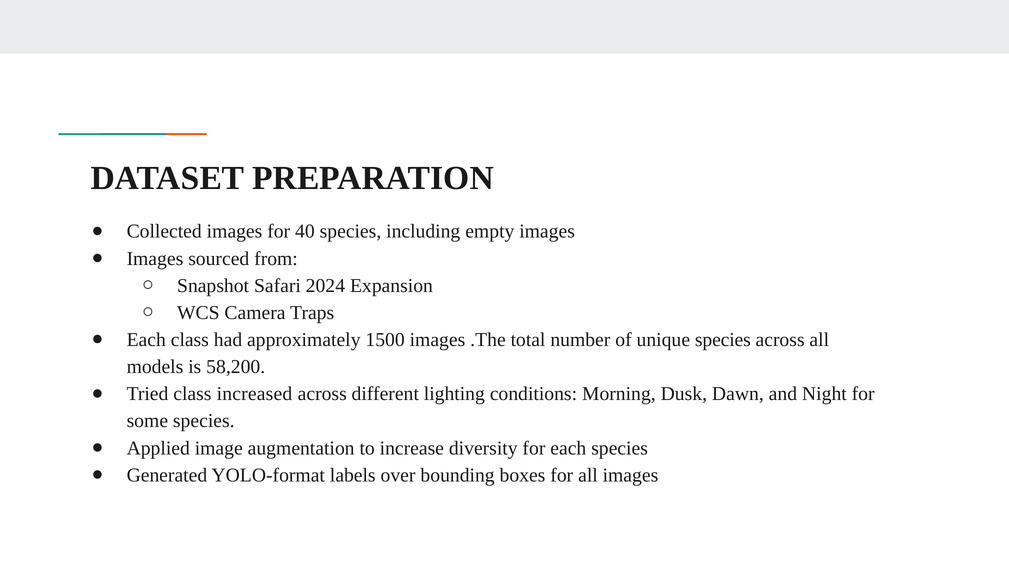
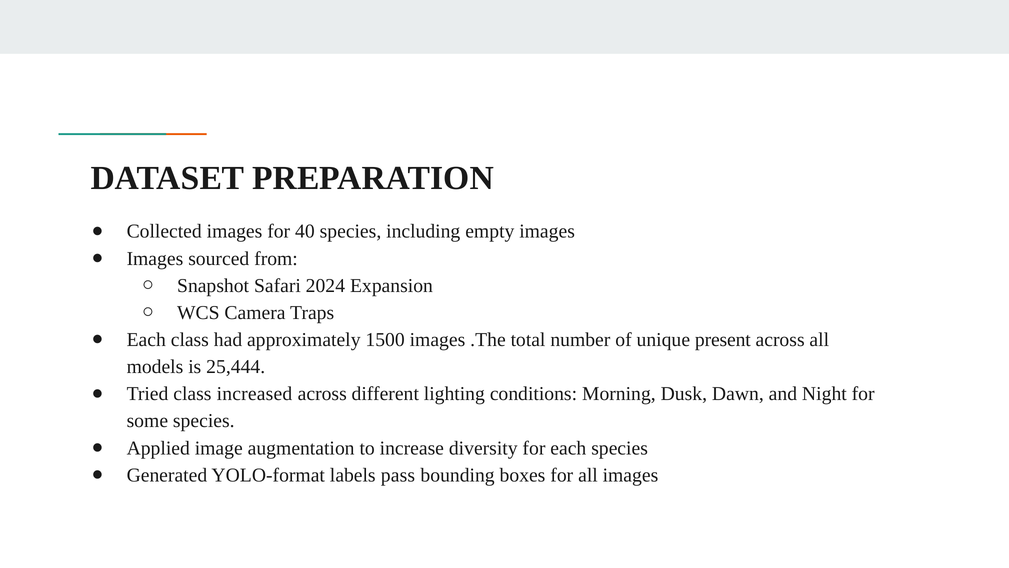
unique species: species -> present (723, 340)
58,200: 58,200 -> 25,444 (236, 367)
over: over -> pass (398, 475)
